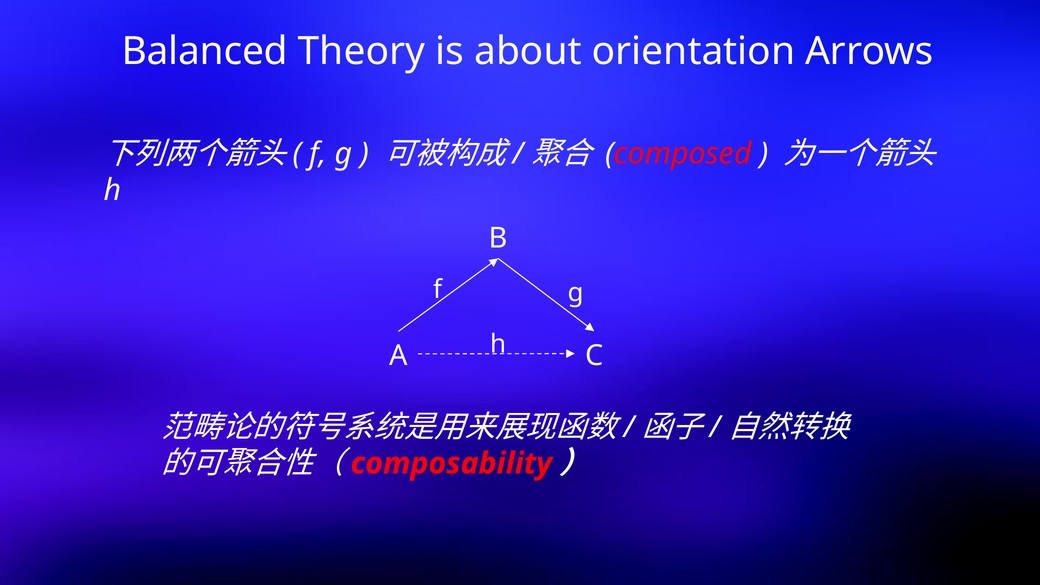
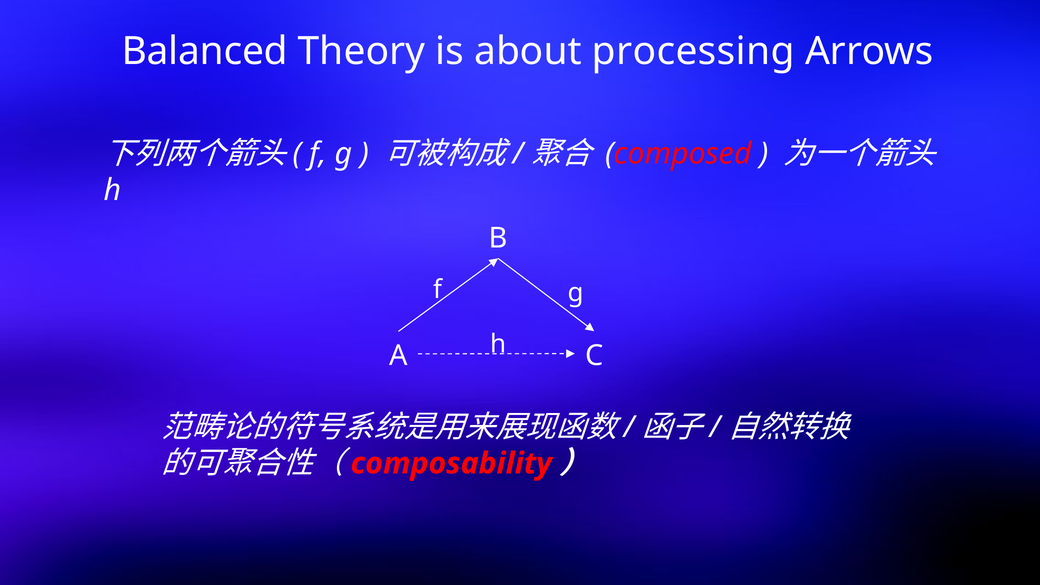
orientation: orientation -> processing (693, 51)
